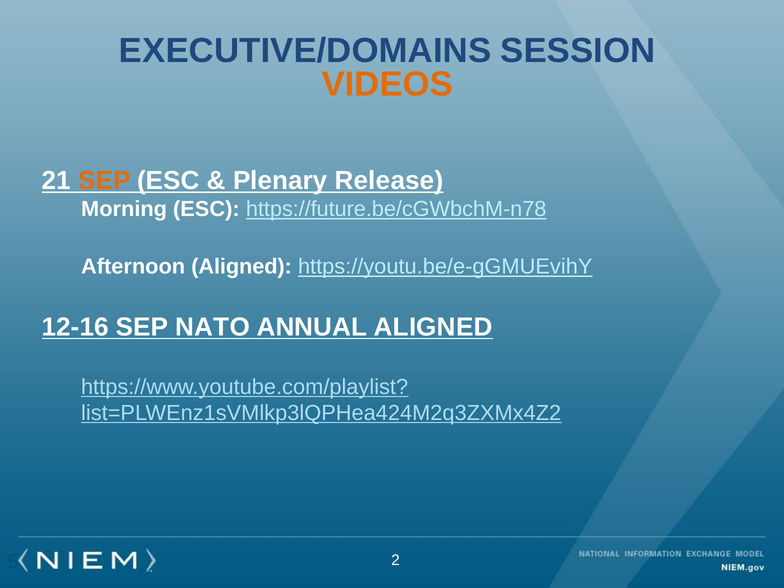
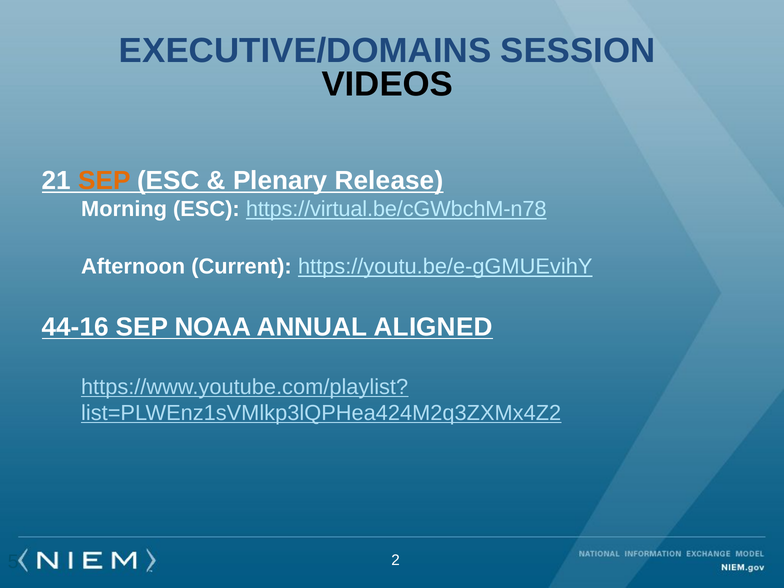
VIDEOS colour: orange -> black (387, 84)
https://future.be/cGWbchM-n78: https://future.be/cGWbchM-n78 -> https://virtual.be/cGWbchM-n78 (396, 209)
Afternoon Aligned: Aligned -> Current (242, 267)
12-16: 12-16 -> 44-16 (75, 327)
NATO: NATO -> NOAA (213, 327)
